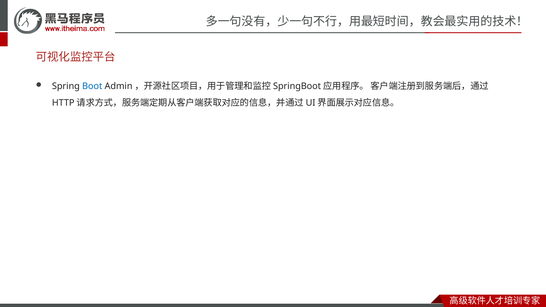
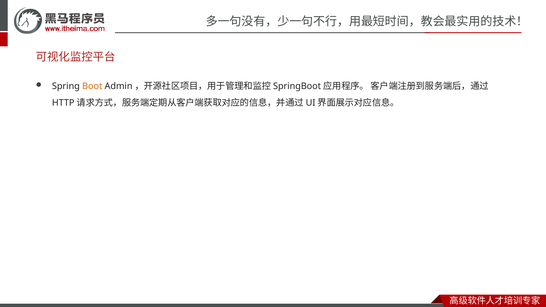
Boot colour: blue -> orange (92, 86)
